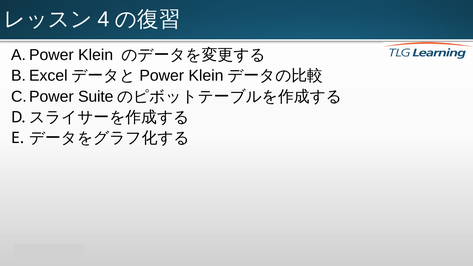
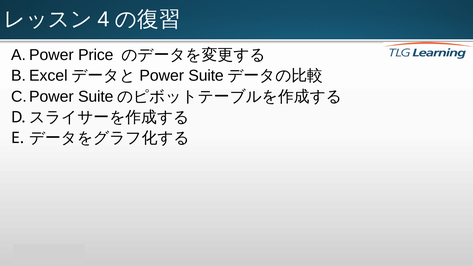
Klein: Klein -> Price (96, 55)
Power Klein: Klein -> Suite (206, 76)
